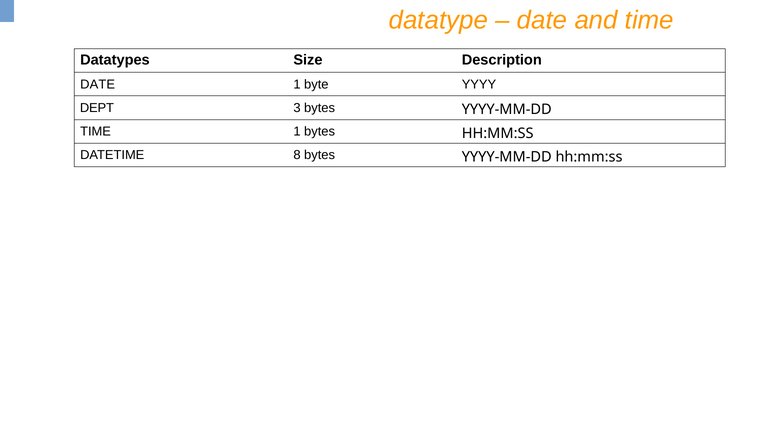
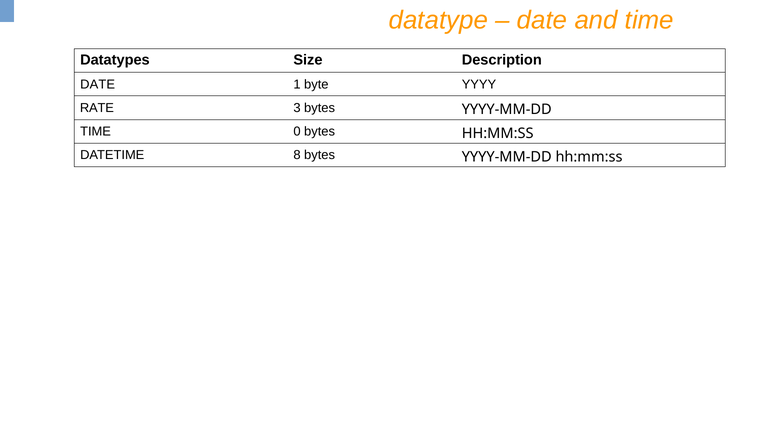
DEPT: DEPT -> RATE (97, 108)
TIME 1: 1 -> 0 (297, 132)
